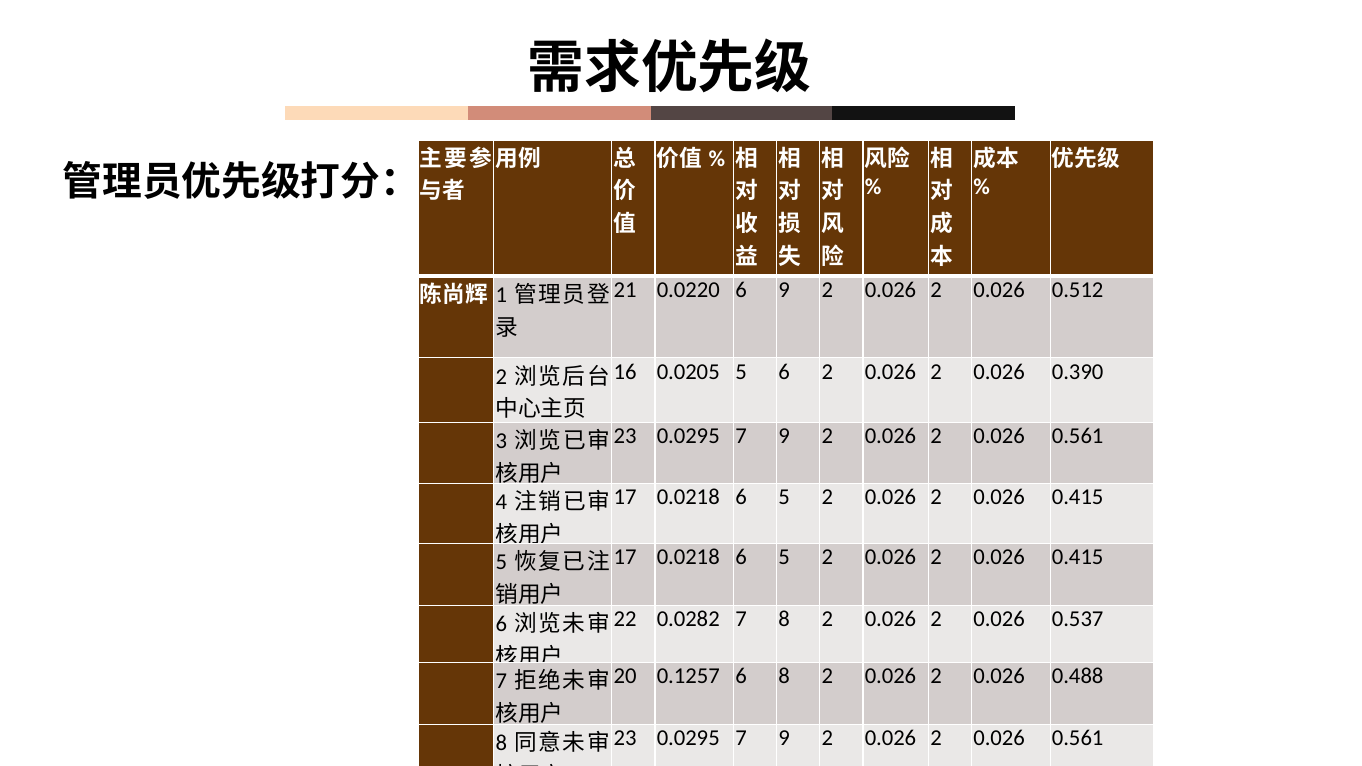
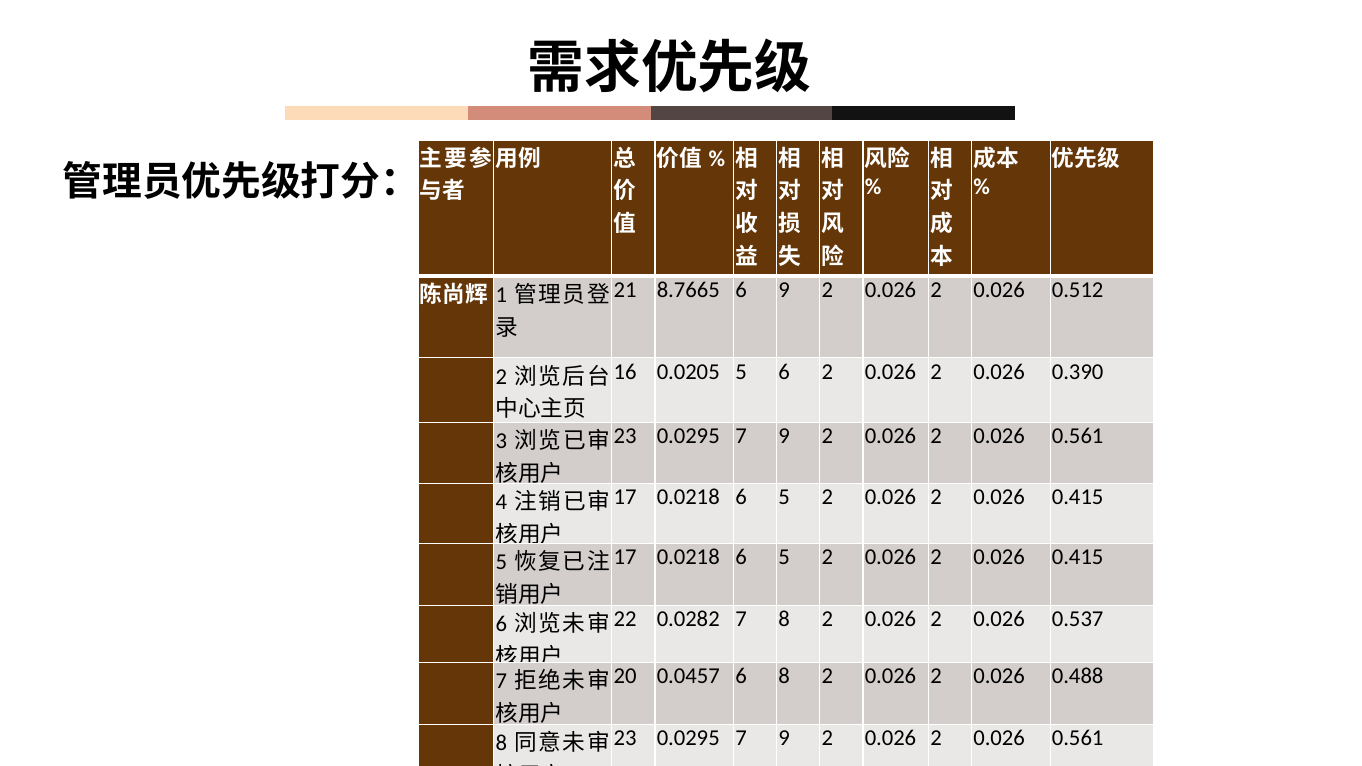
0.0220: 0.0220 -> 8.7665 (688, 290)
0.1257: 0.1257 -> 0.0457 (688, 676)
